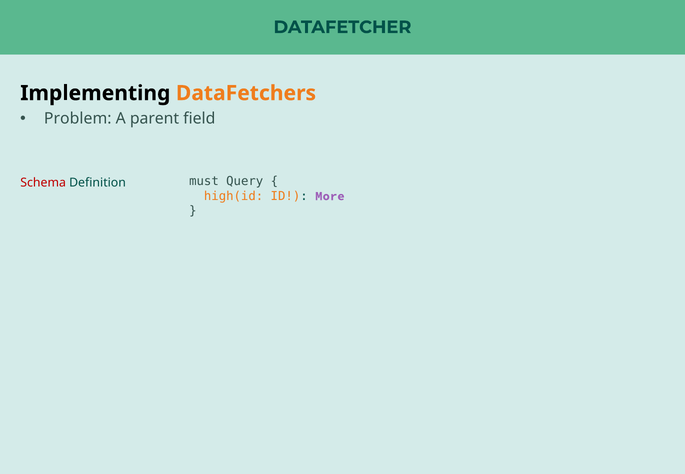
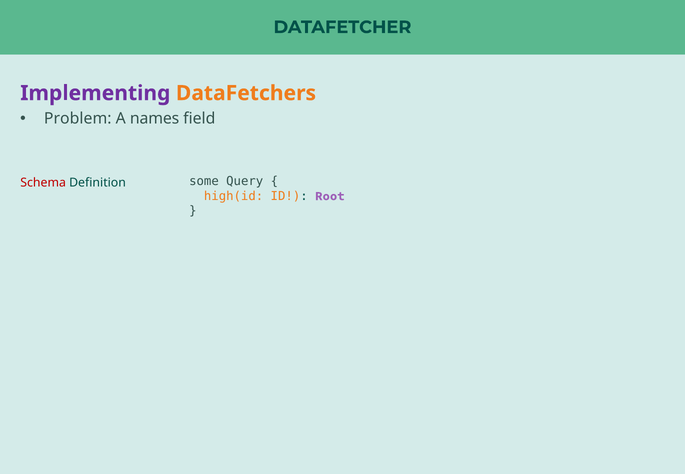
Implementing colour: black -> purple (95, 93)
parent: parent -> names (155, 119)
must: must -> some (204, 181)
More: More -> Root (330, 196)
